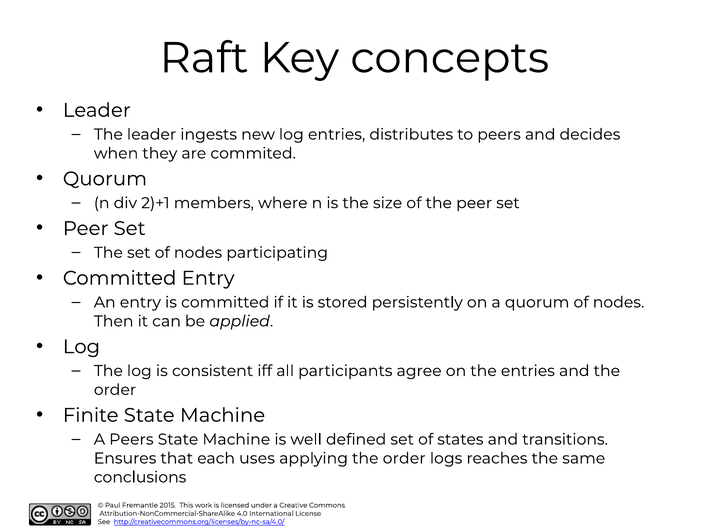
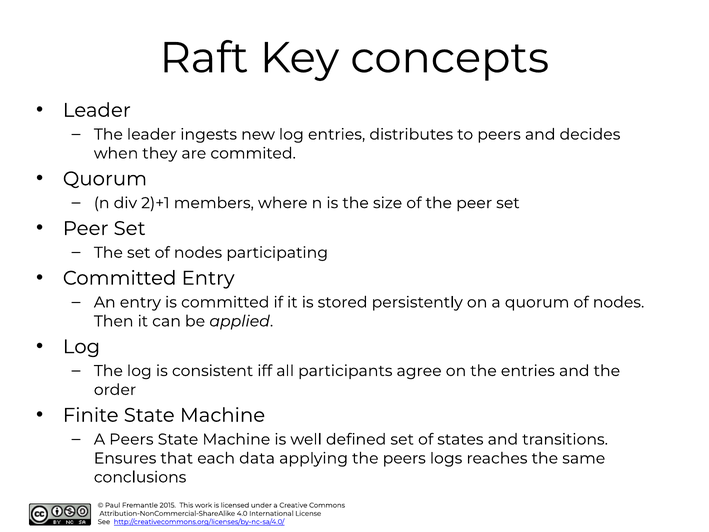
uses: uses -> data (257, 458)
applying the order: order -> peers (404, 458)
